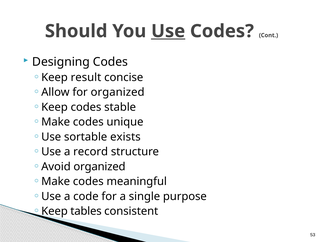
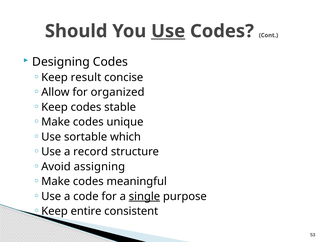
exists: exists -> which (126, 137)
Avoid organized: organized -> assigning (99, 167)
single underline: none -> present (144, 197)
tables: tables -> entire (86, 211)
